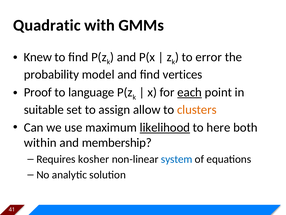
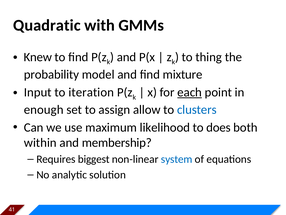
error: error -> thing (209, 57)
vertices: vertices -> mixture (183, 74)
Proof: Proof -> Input (38, 92)
language: language -> iteration (91, 92)
suitable: suitable -> enough (44, 109)
clusters colour: orange -> blue (197, 109)
likelihood underline: present -> none (165, 127)
here: here -> does (219, 127)
kosher: kosher -> biggest (94, 159)
